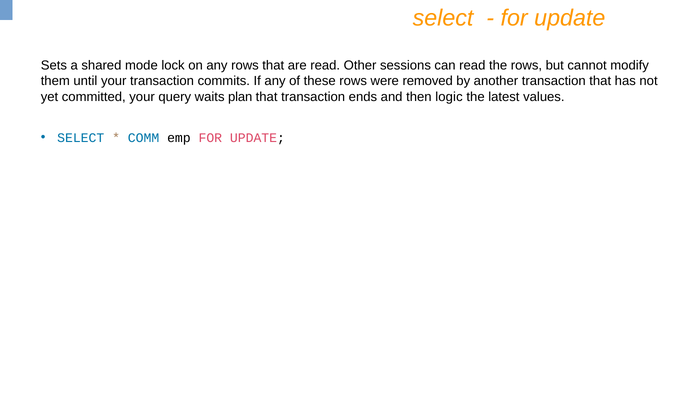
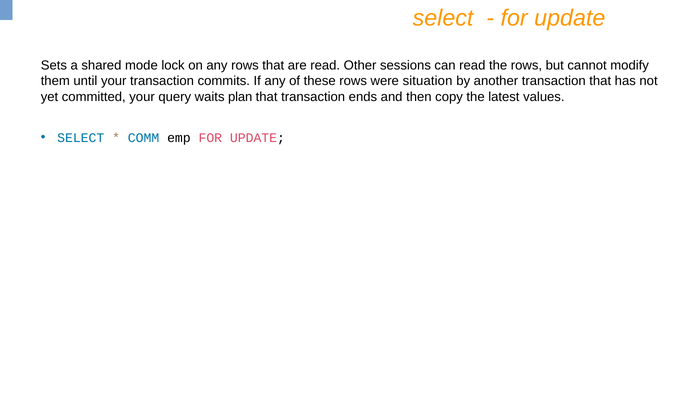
removed: removed -> situation (428, 81)
logic: logic -> copy (449, 97)
